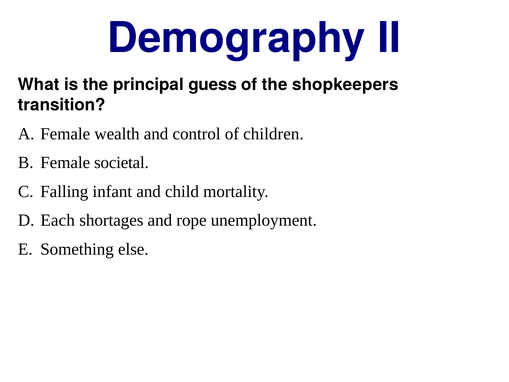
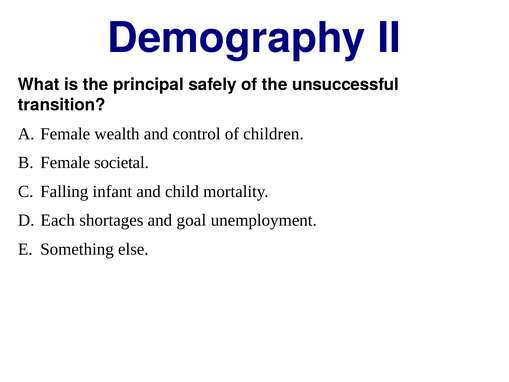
guess: guess -> safely (213, 84)
shopkeepers: shopkeepers -> unsuccessful (346, 84)
rope: rope -> goal (191, 220)
